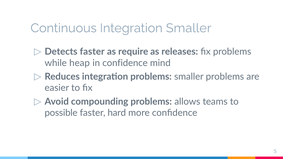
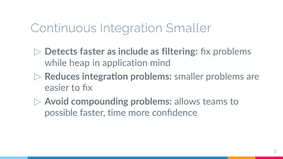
require: require -> include (133, 52)
releases: releases -> filtering (180, 52)
in confidence: confidence -> application (125, 63)
hard: hard -> time (117, 113)
